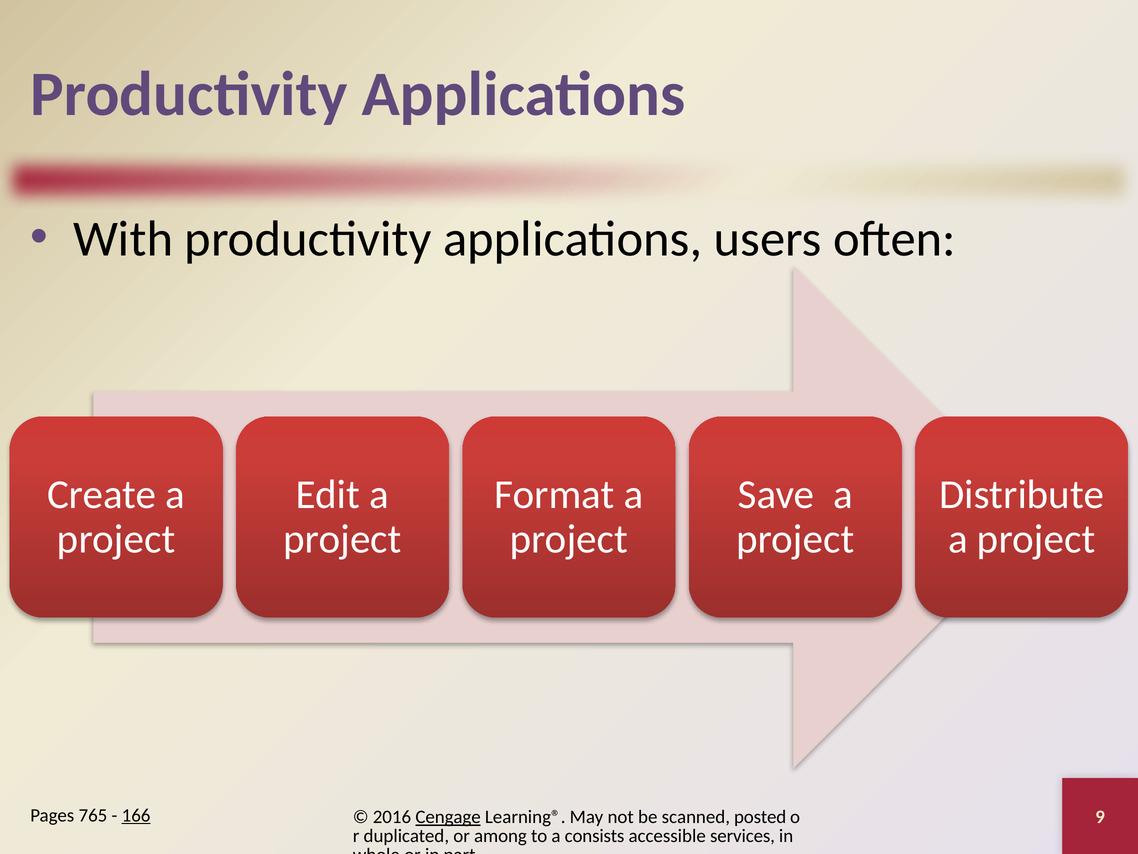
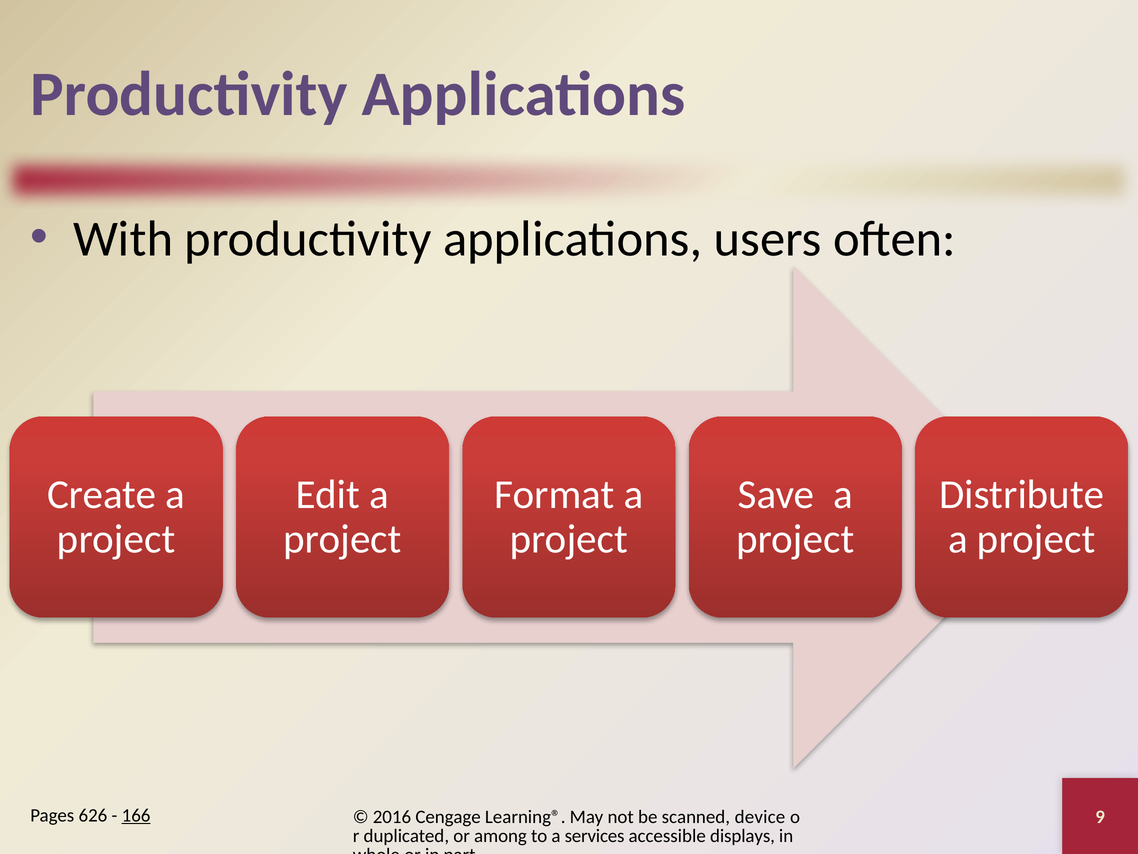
765: 765 -> 626 (93, 815)
Cengage underline: present -> none (448, 817)
posted: posted -> device (760, 817)
consists: consists -> services (595, 836)
services: services -> displays (742, 836)
